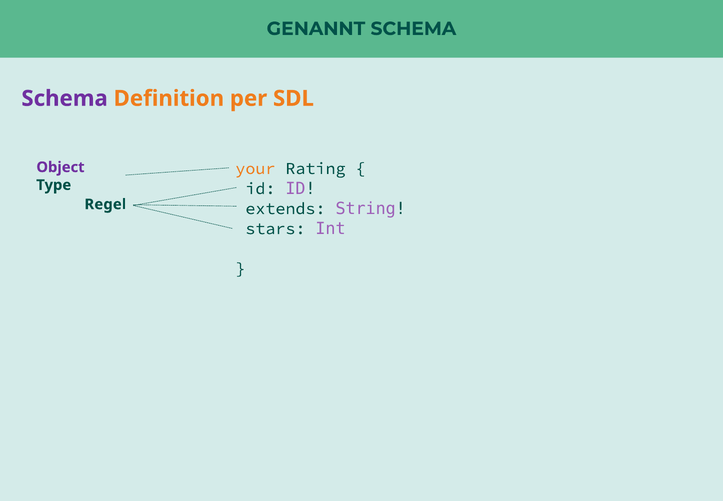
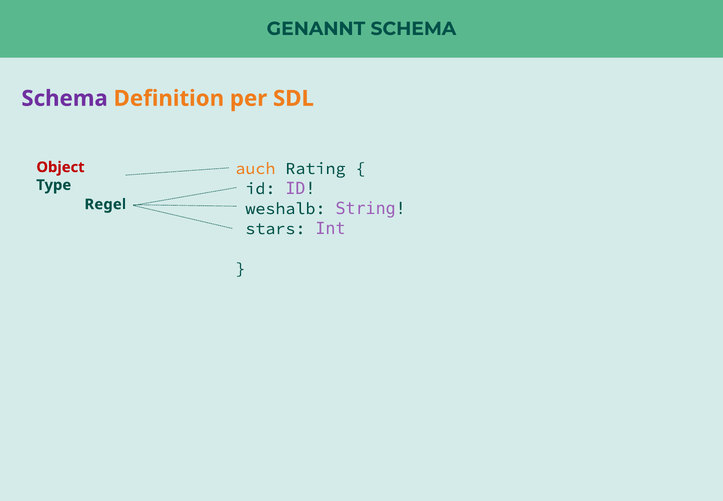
Object colour: purple -> red (60, 167)
your: your -> auch (255, 168)
extends: extends -> weshalb (285, 208)
